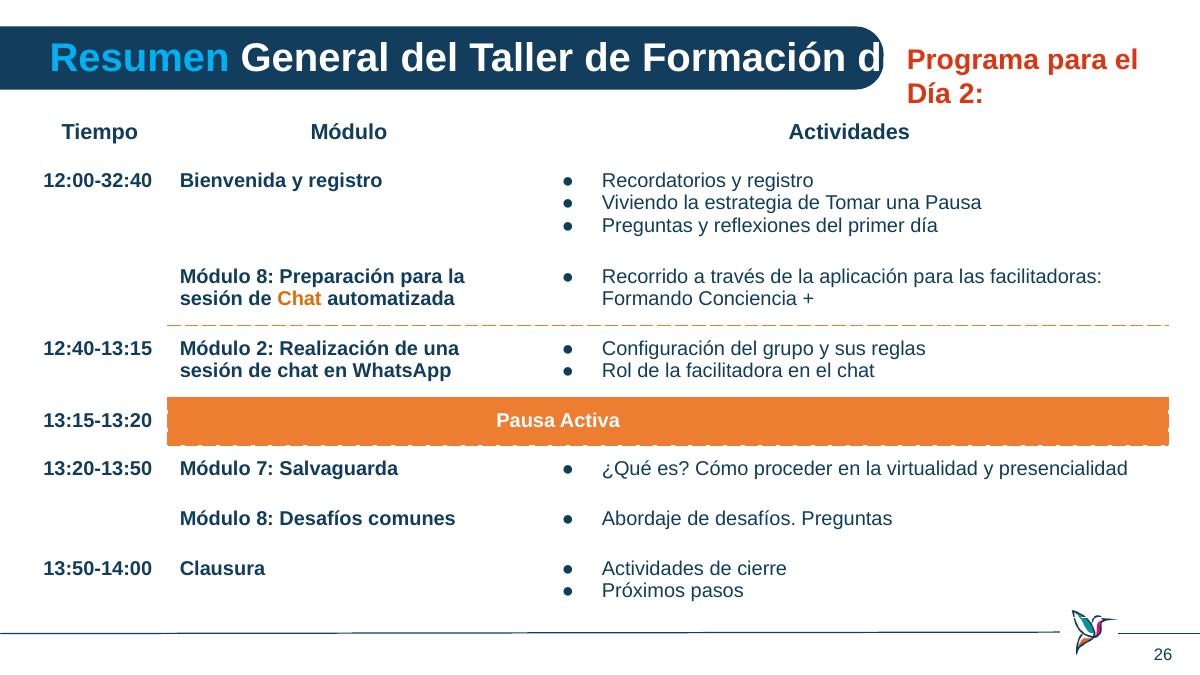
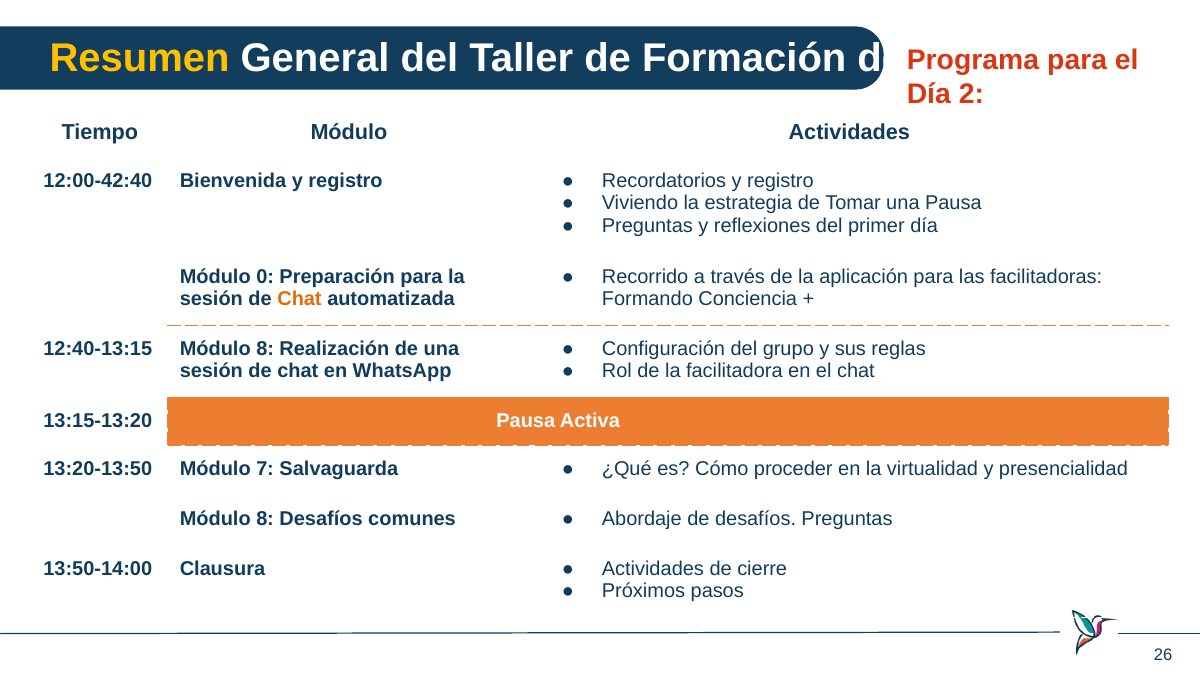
Resumen colour: light blue -> yellow (140, 59)
12:00-32:40: 12:00-32:40 -> 12:00-42:40 (98, 181)
8: 8 -> 0 (265, 277)
12:40-13:15 Módulo 2: 2 -> 8 (265, 349)
